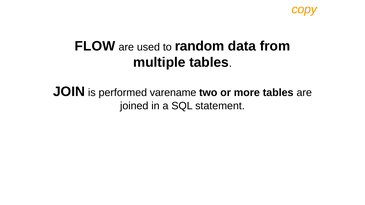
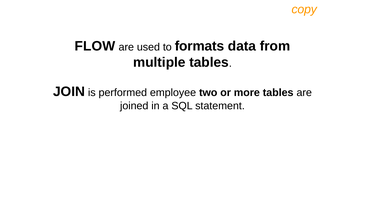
random: random -> formats (200, 46)
varename: varename -> employee (173, 93)
